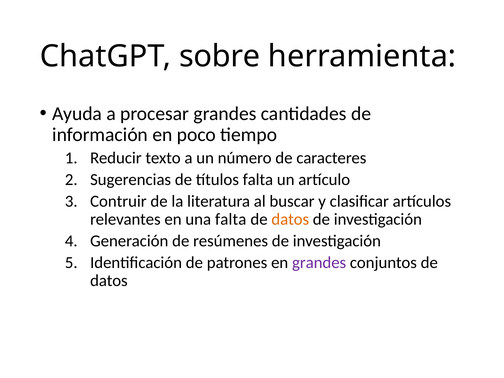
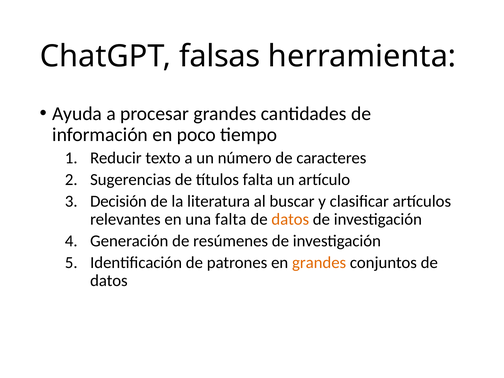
sobre: sobre -> falsas (220, 56)
Contruir: Contruir -> Decisión (118, 201)
grandes colour: purple -> orange (319, 263)
